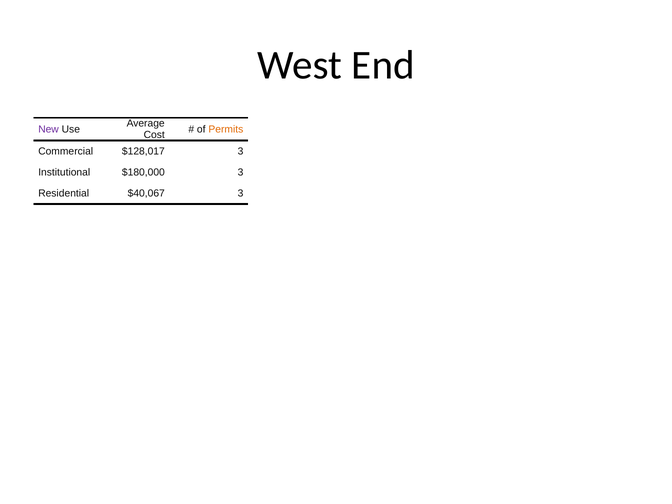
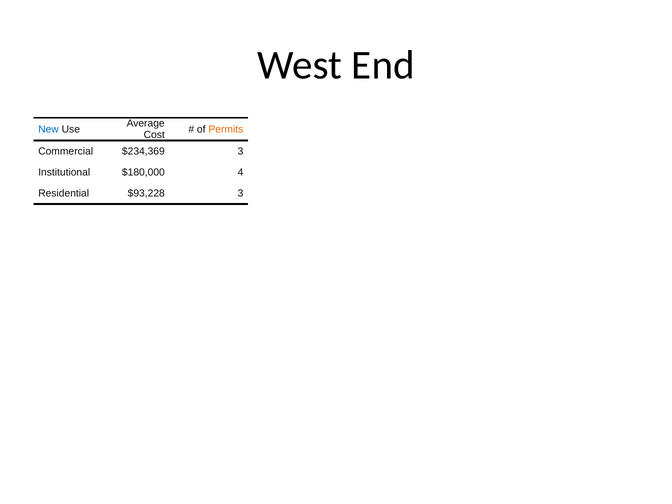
New colour: purple -> blue (49, 129)
$128,017: $128,017 -> $234,369 (143, 151)
$180,000 3: 3 -> 4 (240, 172)
$40,067: $40,067 -> $93,228 (146, 194)
